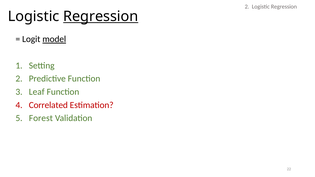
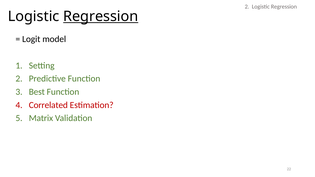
model underline: present -> none (54, 39)
Leaf: Leaf -> Best (37, 92)
Forest: Forest -> Matrix (41, 118)
